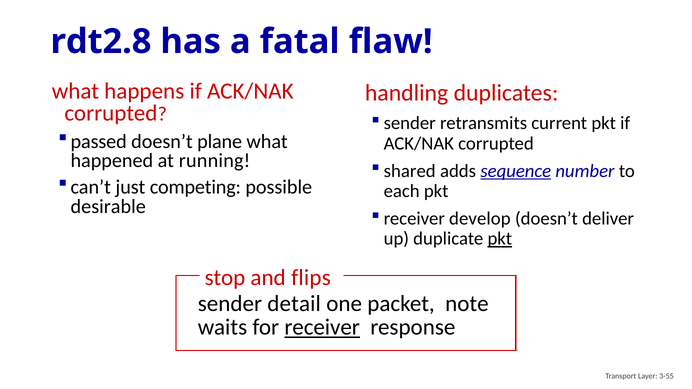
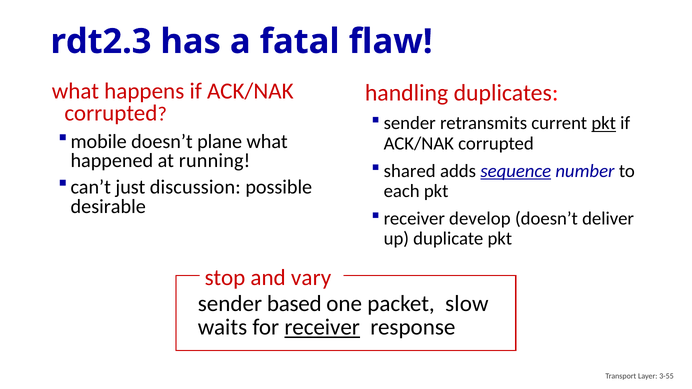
rdt2.8: rdt2.8 -> rdt2.3 (101, 42)
pkt underline: none -> present (604, 123)
passed: passed -> mobile (99, 142)
competing: competing -> discussion (195, 187)
pkt underline: present -> none (500, 239)
flips: flips -> vary (311, 278)
detail: detail -> based (294, 304)
note: note -> slow (467, 304)
